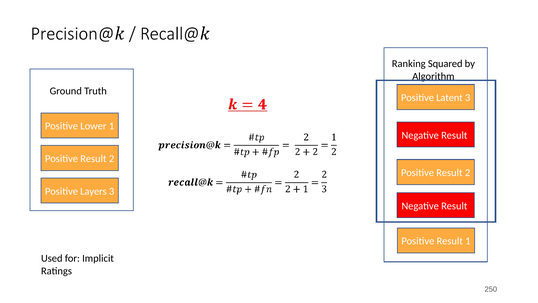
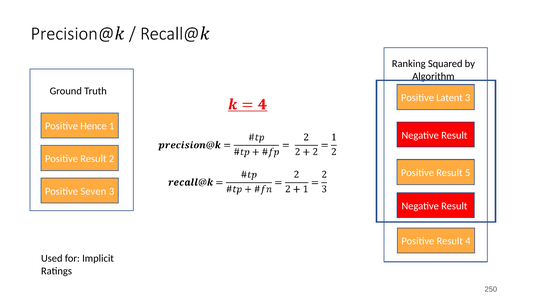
Lower: Lower -> Hence (93, 126)
2: 2 -> 5 (468, 173)
Layers: Layers -> Seven (93, 191)
Result 1: 1 -> 4 (468, 241)
